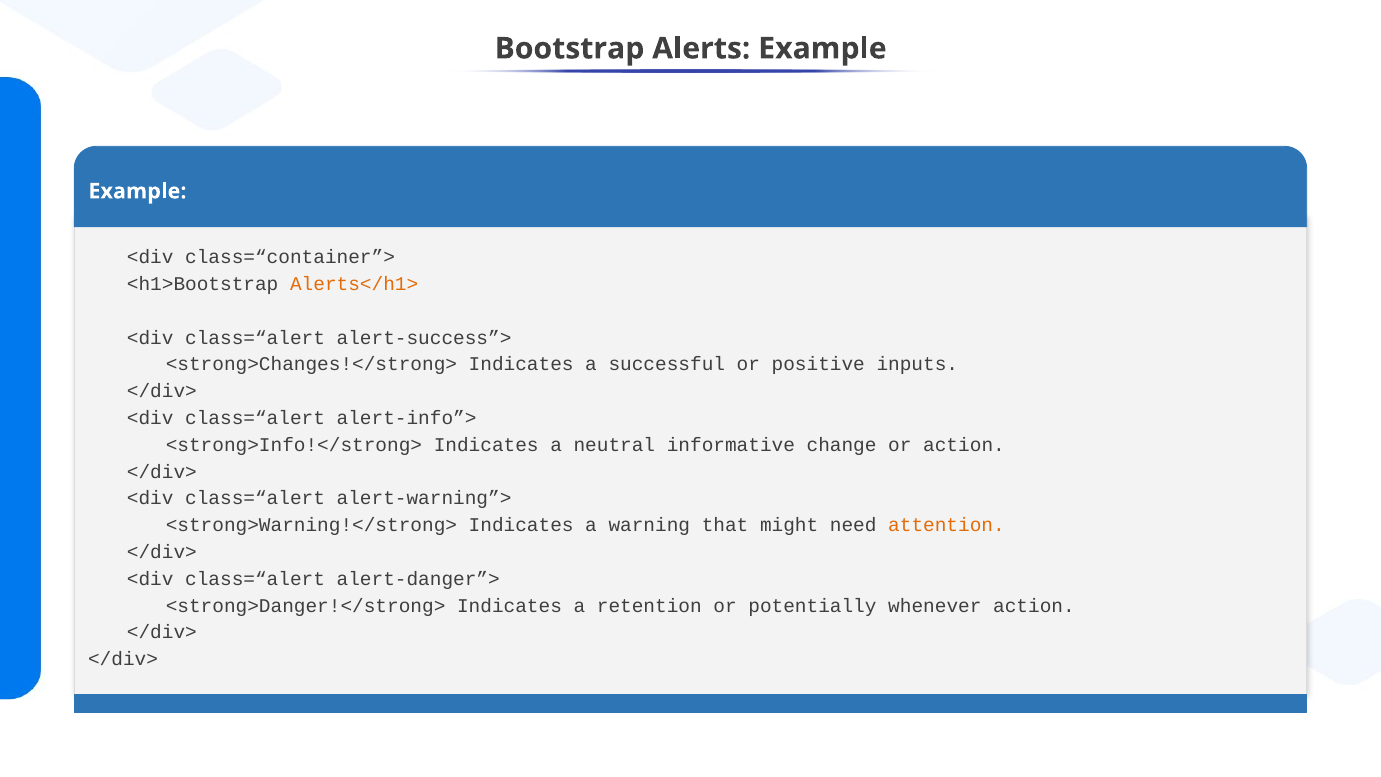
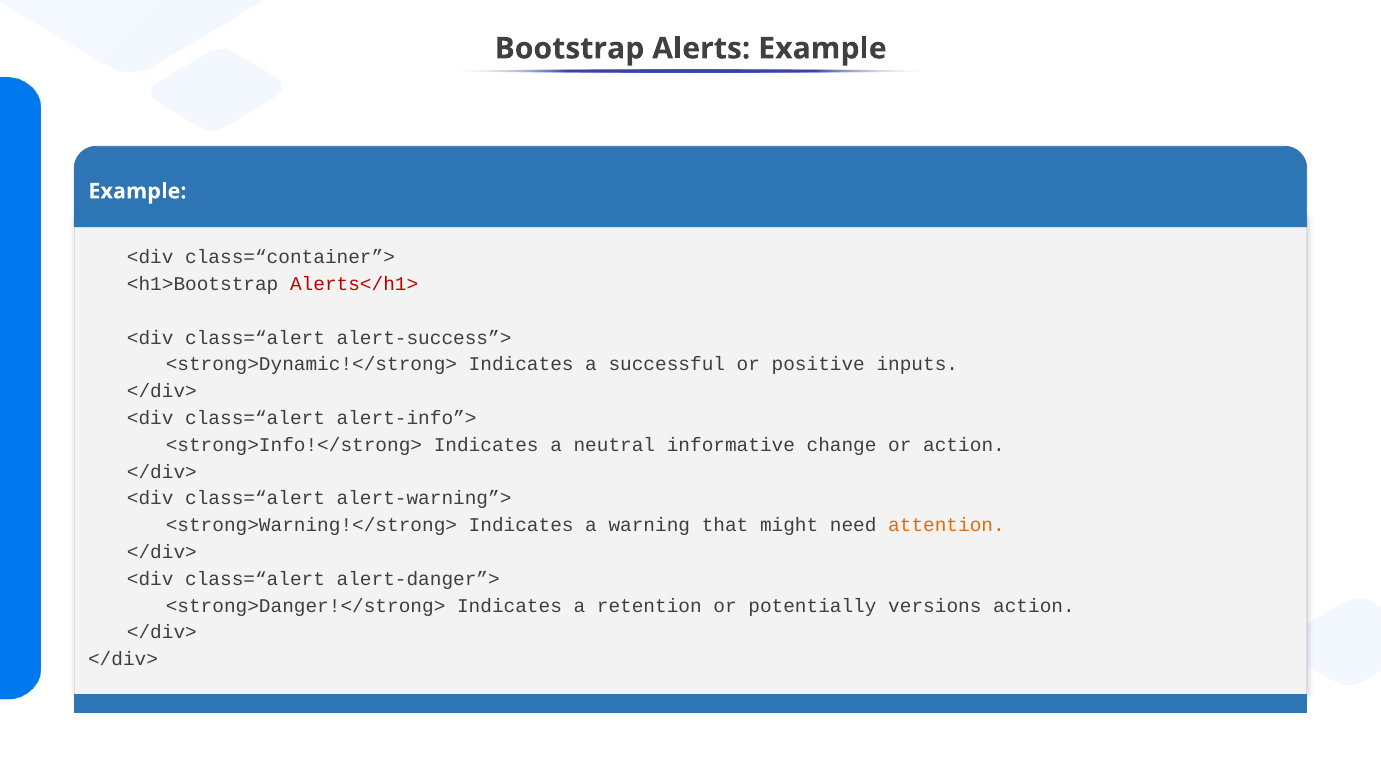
Alerts</h1> colour: orange -> red (354, 284)
<strong>Changes!</strong>: <strong>Changes!</strong> -> <strong>Dynamic!</strong> (311, 364)
whenever: whenever -> versions (935, 605)
